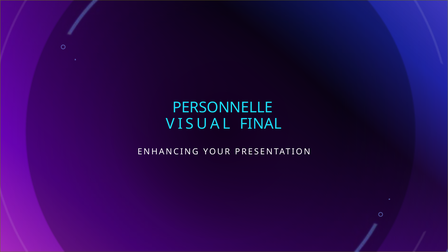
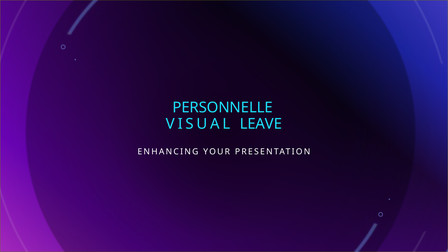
FINAL: FINAL -> LEAVE (261, 124)
